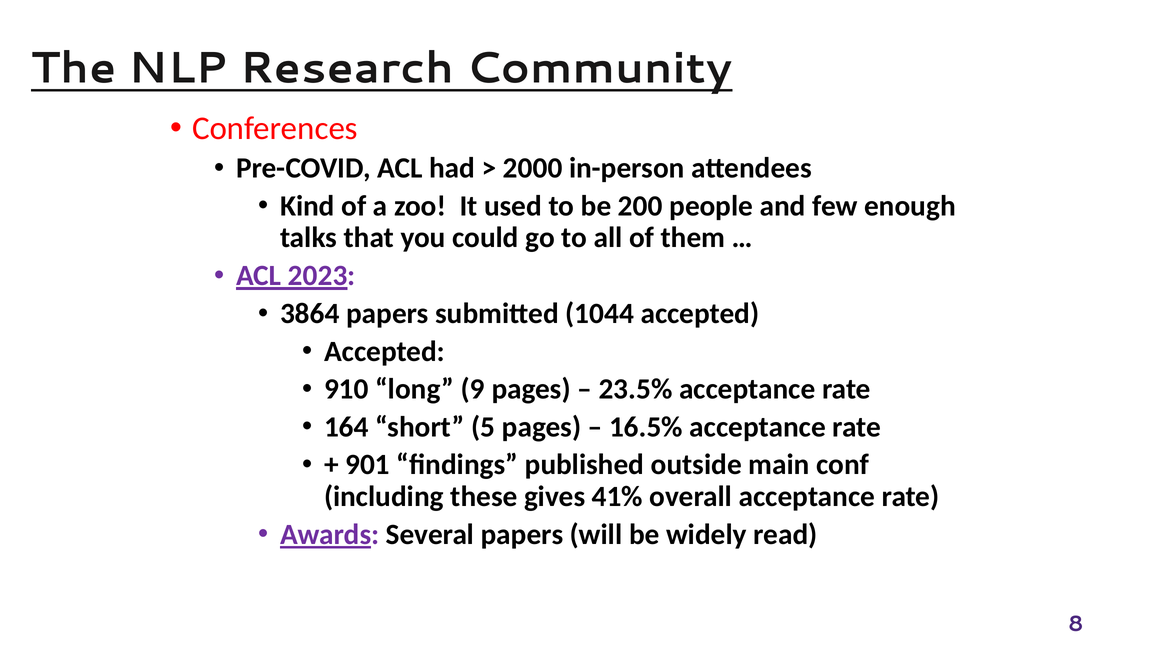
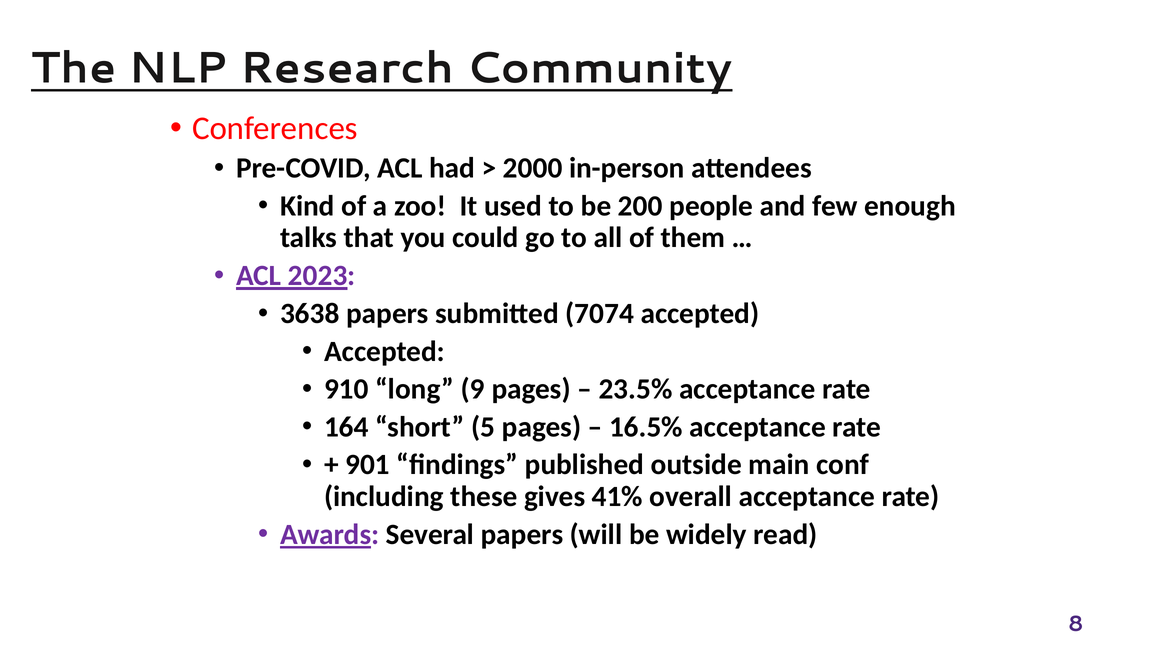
3864: 3864 -> 3638 (310, 314)
1044: 1044 -> 7074 (600, 314)
